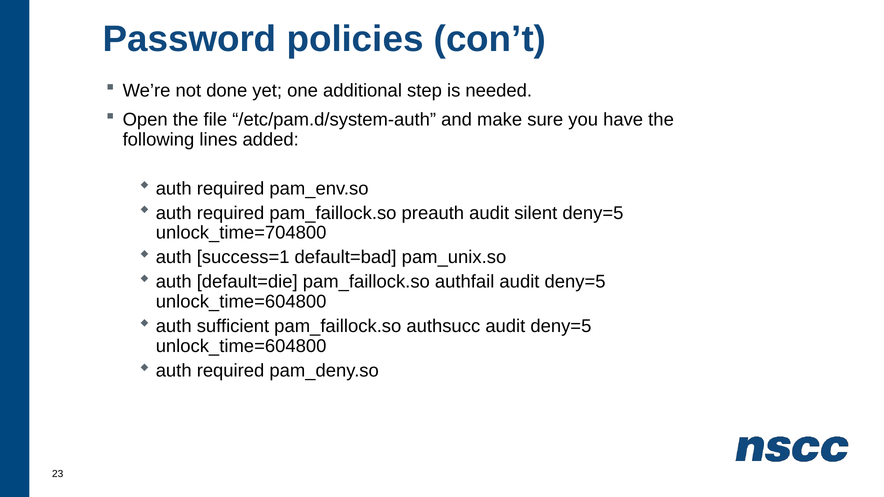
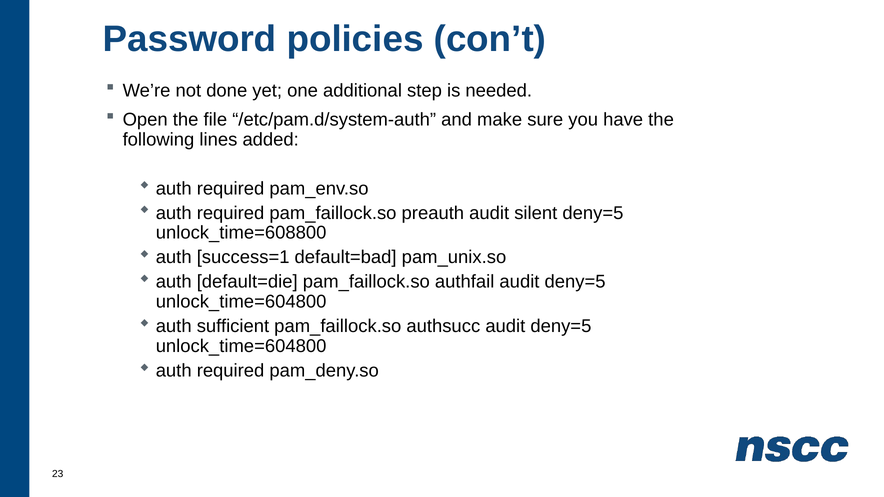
unlock_time=704800: unlock_time=704800 -> unlock_time=608800 (241, 233)
